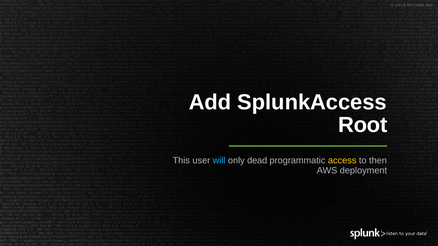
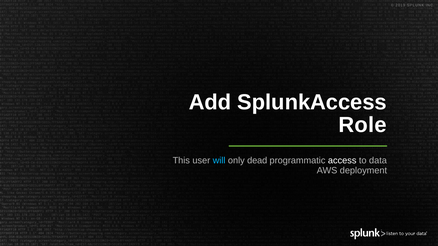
Root: Root -> Role (363, 125)
access colour: yellow -> white (342, 161)
then: then -> data (378, 161)
